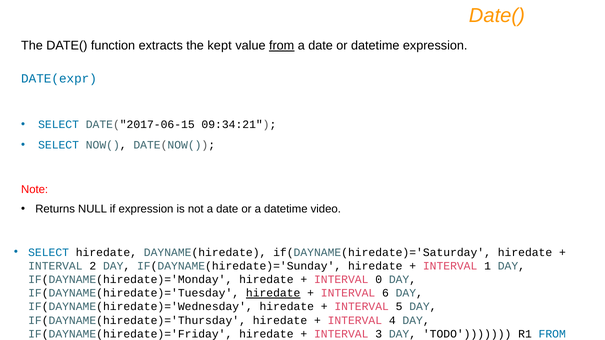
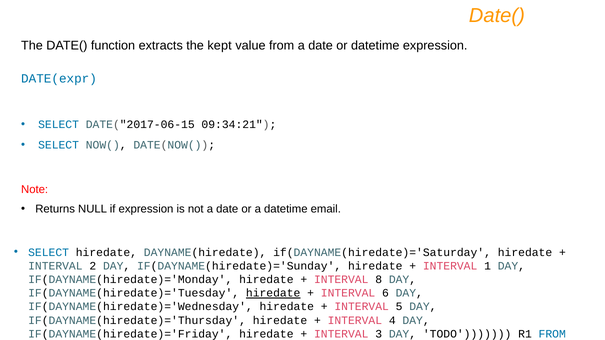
from underline: present -> none (282, 46)
video: video -> email (326, 209)
0: 0 -> 8 (379, 280)
